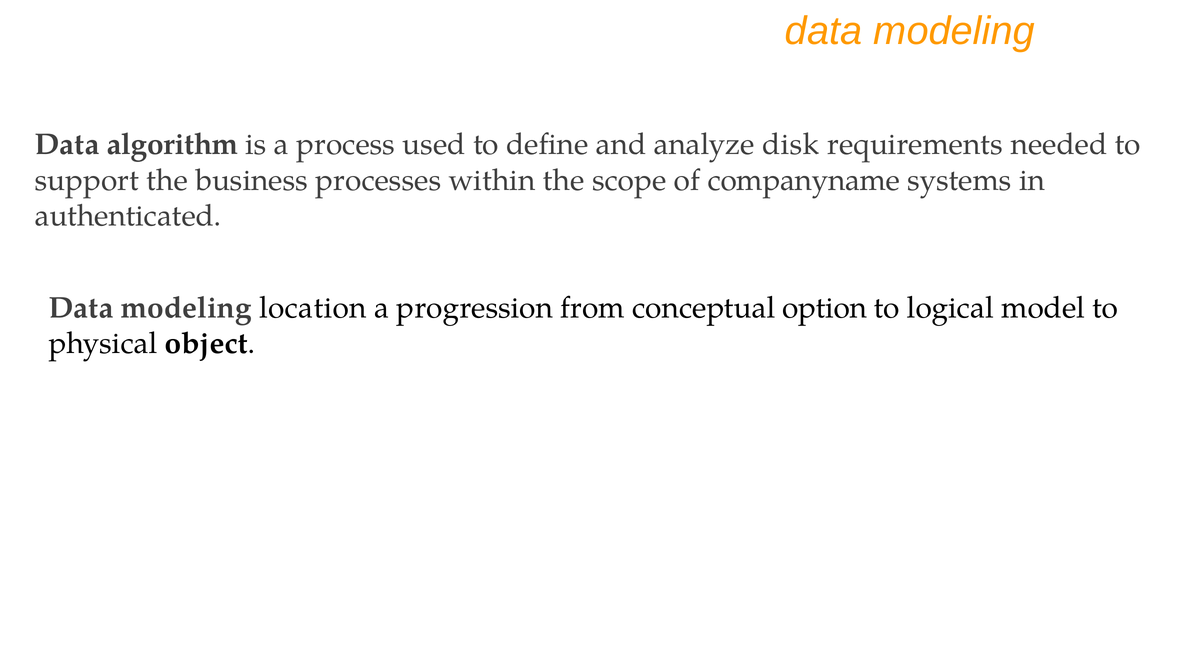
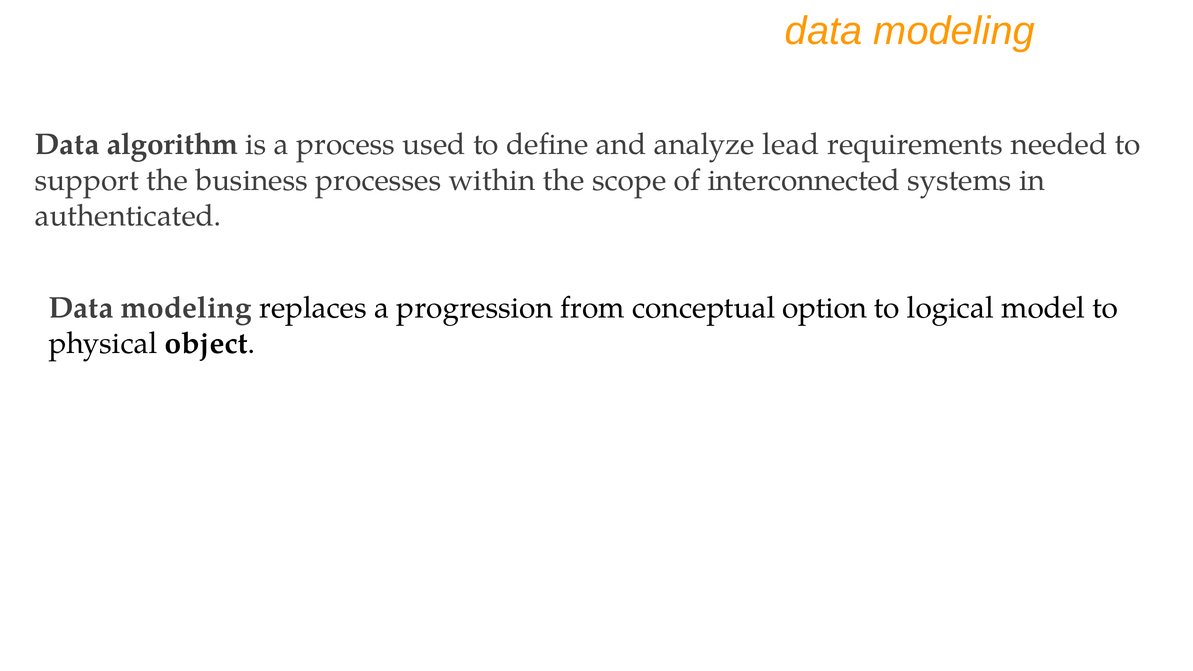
disk: disk -> lead (791, 145)
companyname: companyname -> interconnected (804, 180)
location: location -> replaces (313, 308)
